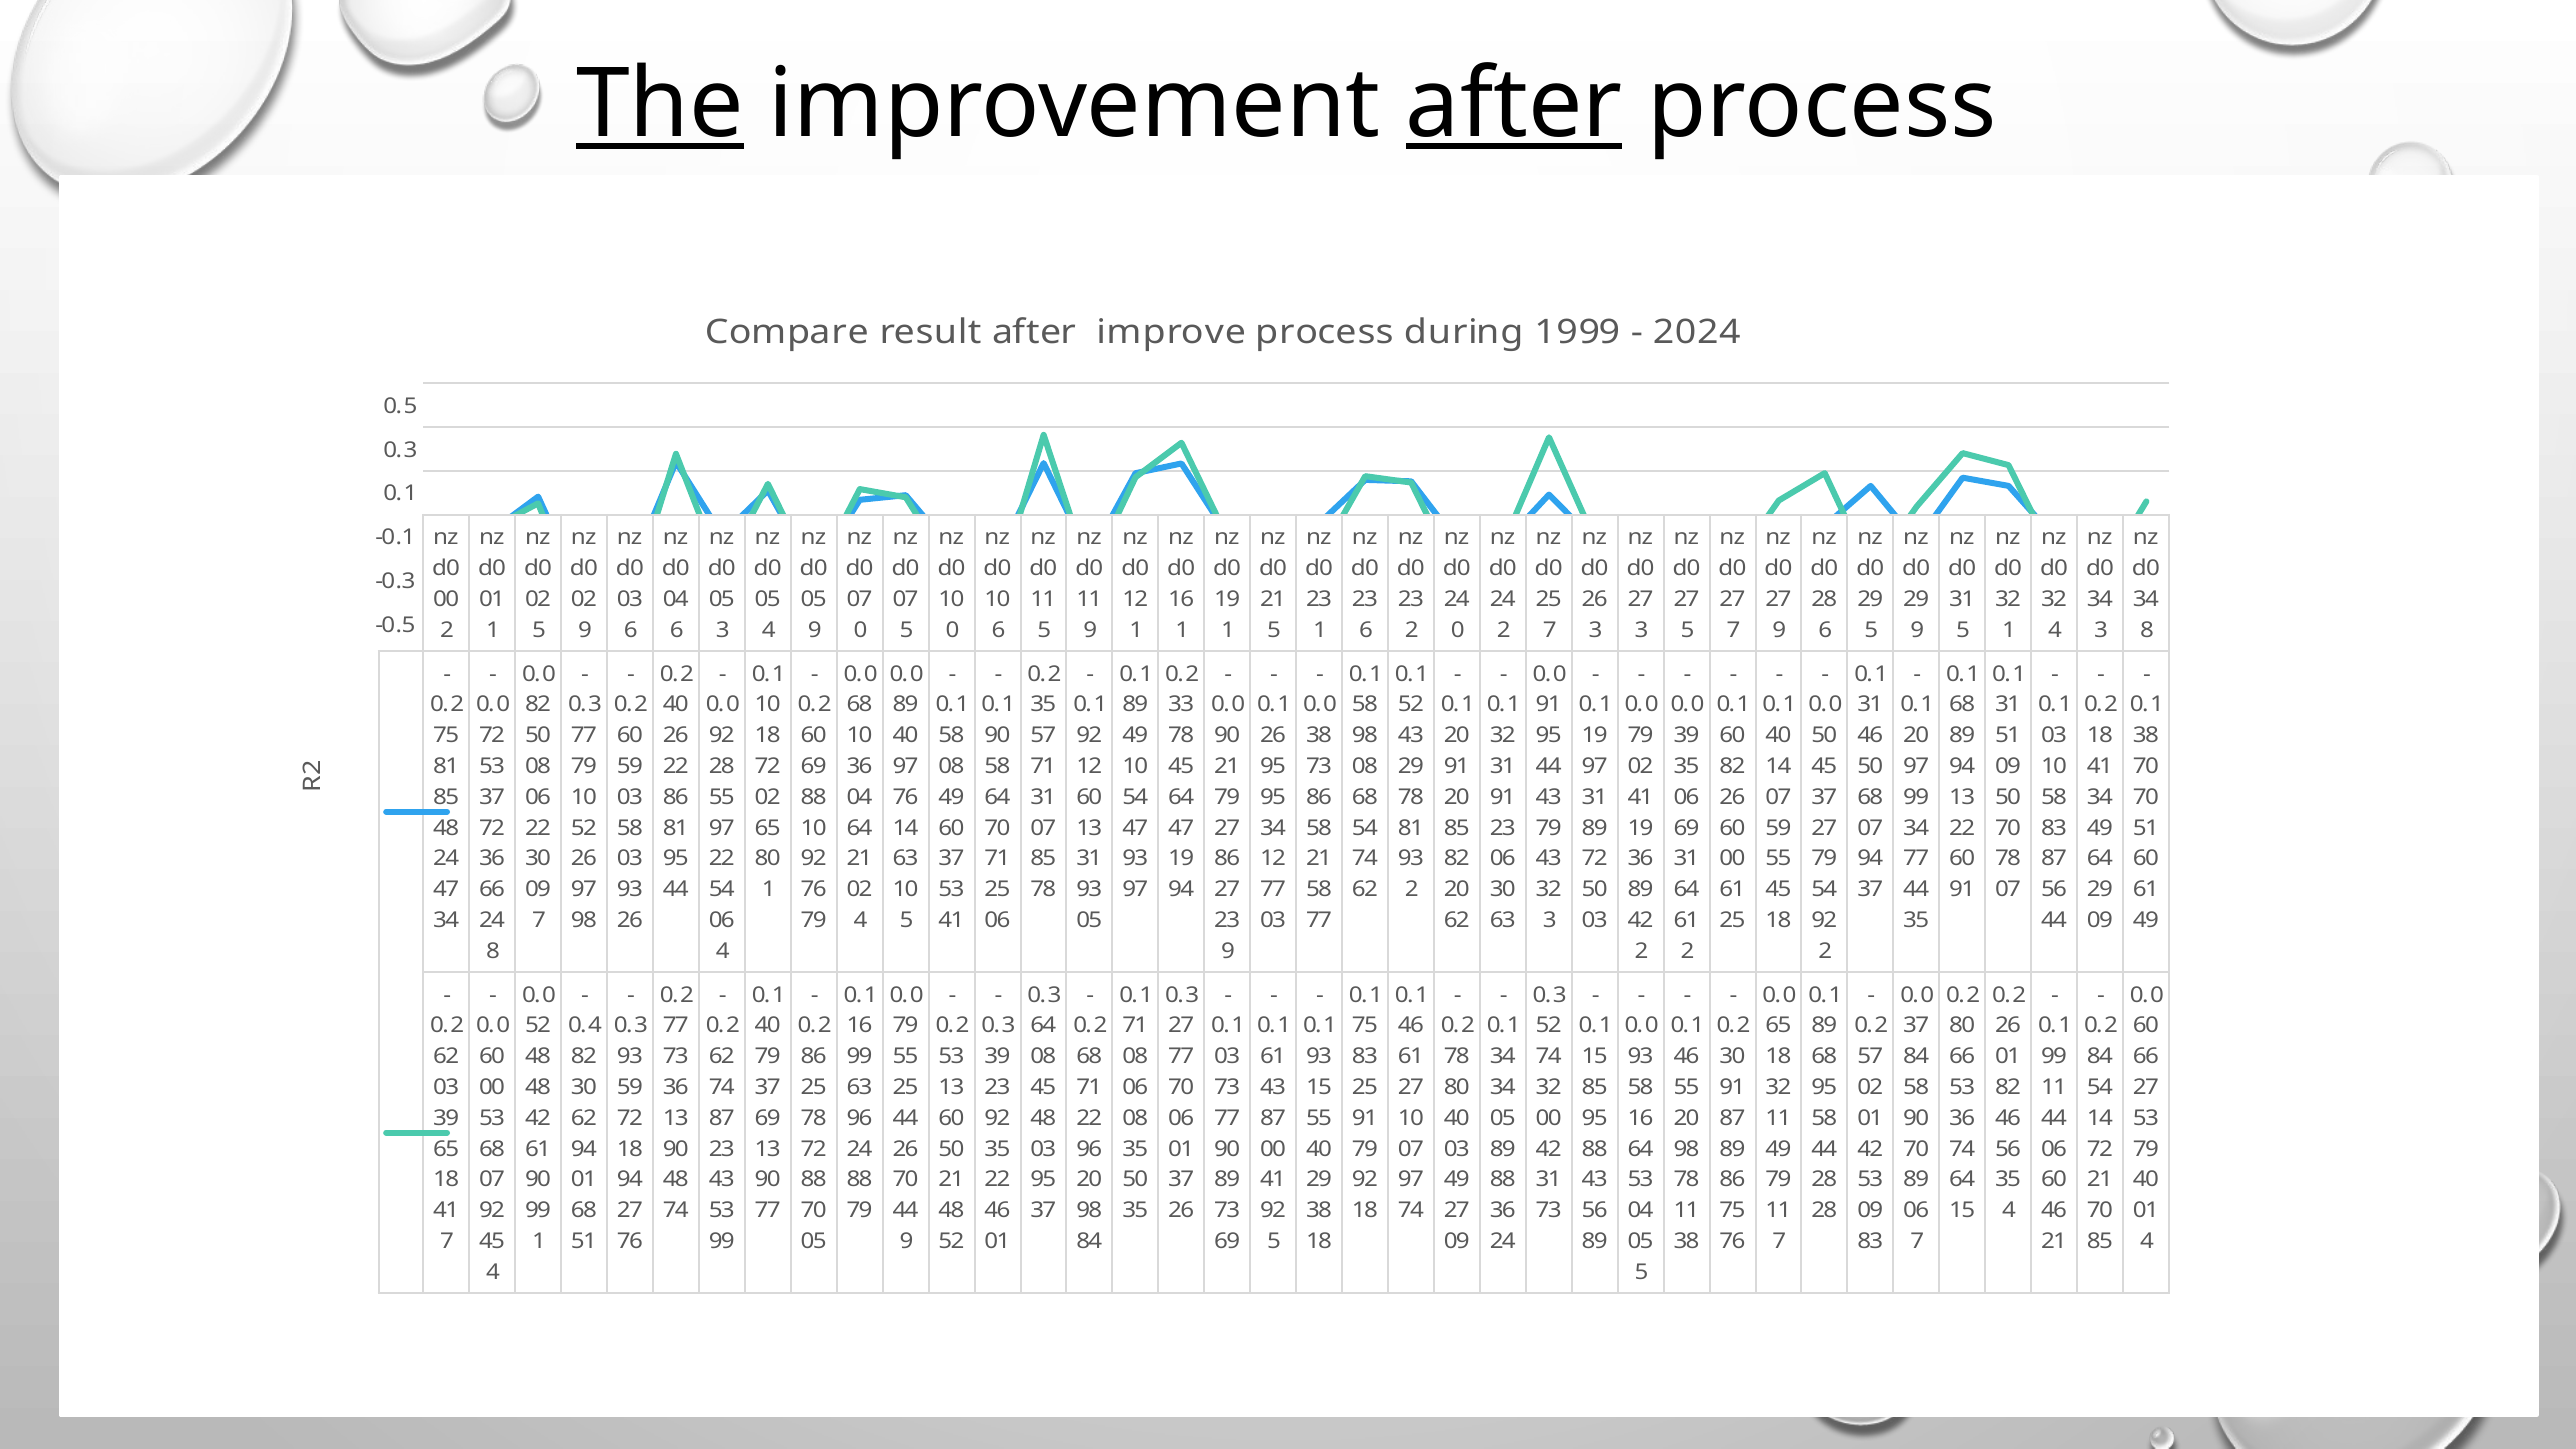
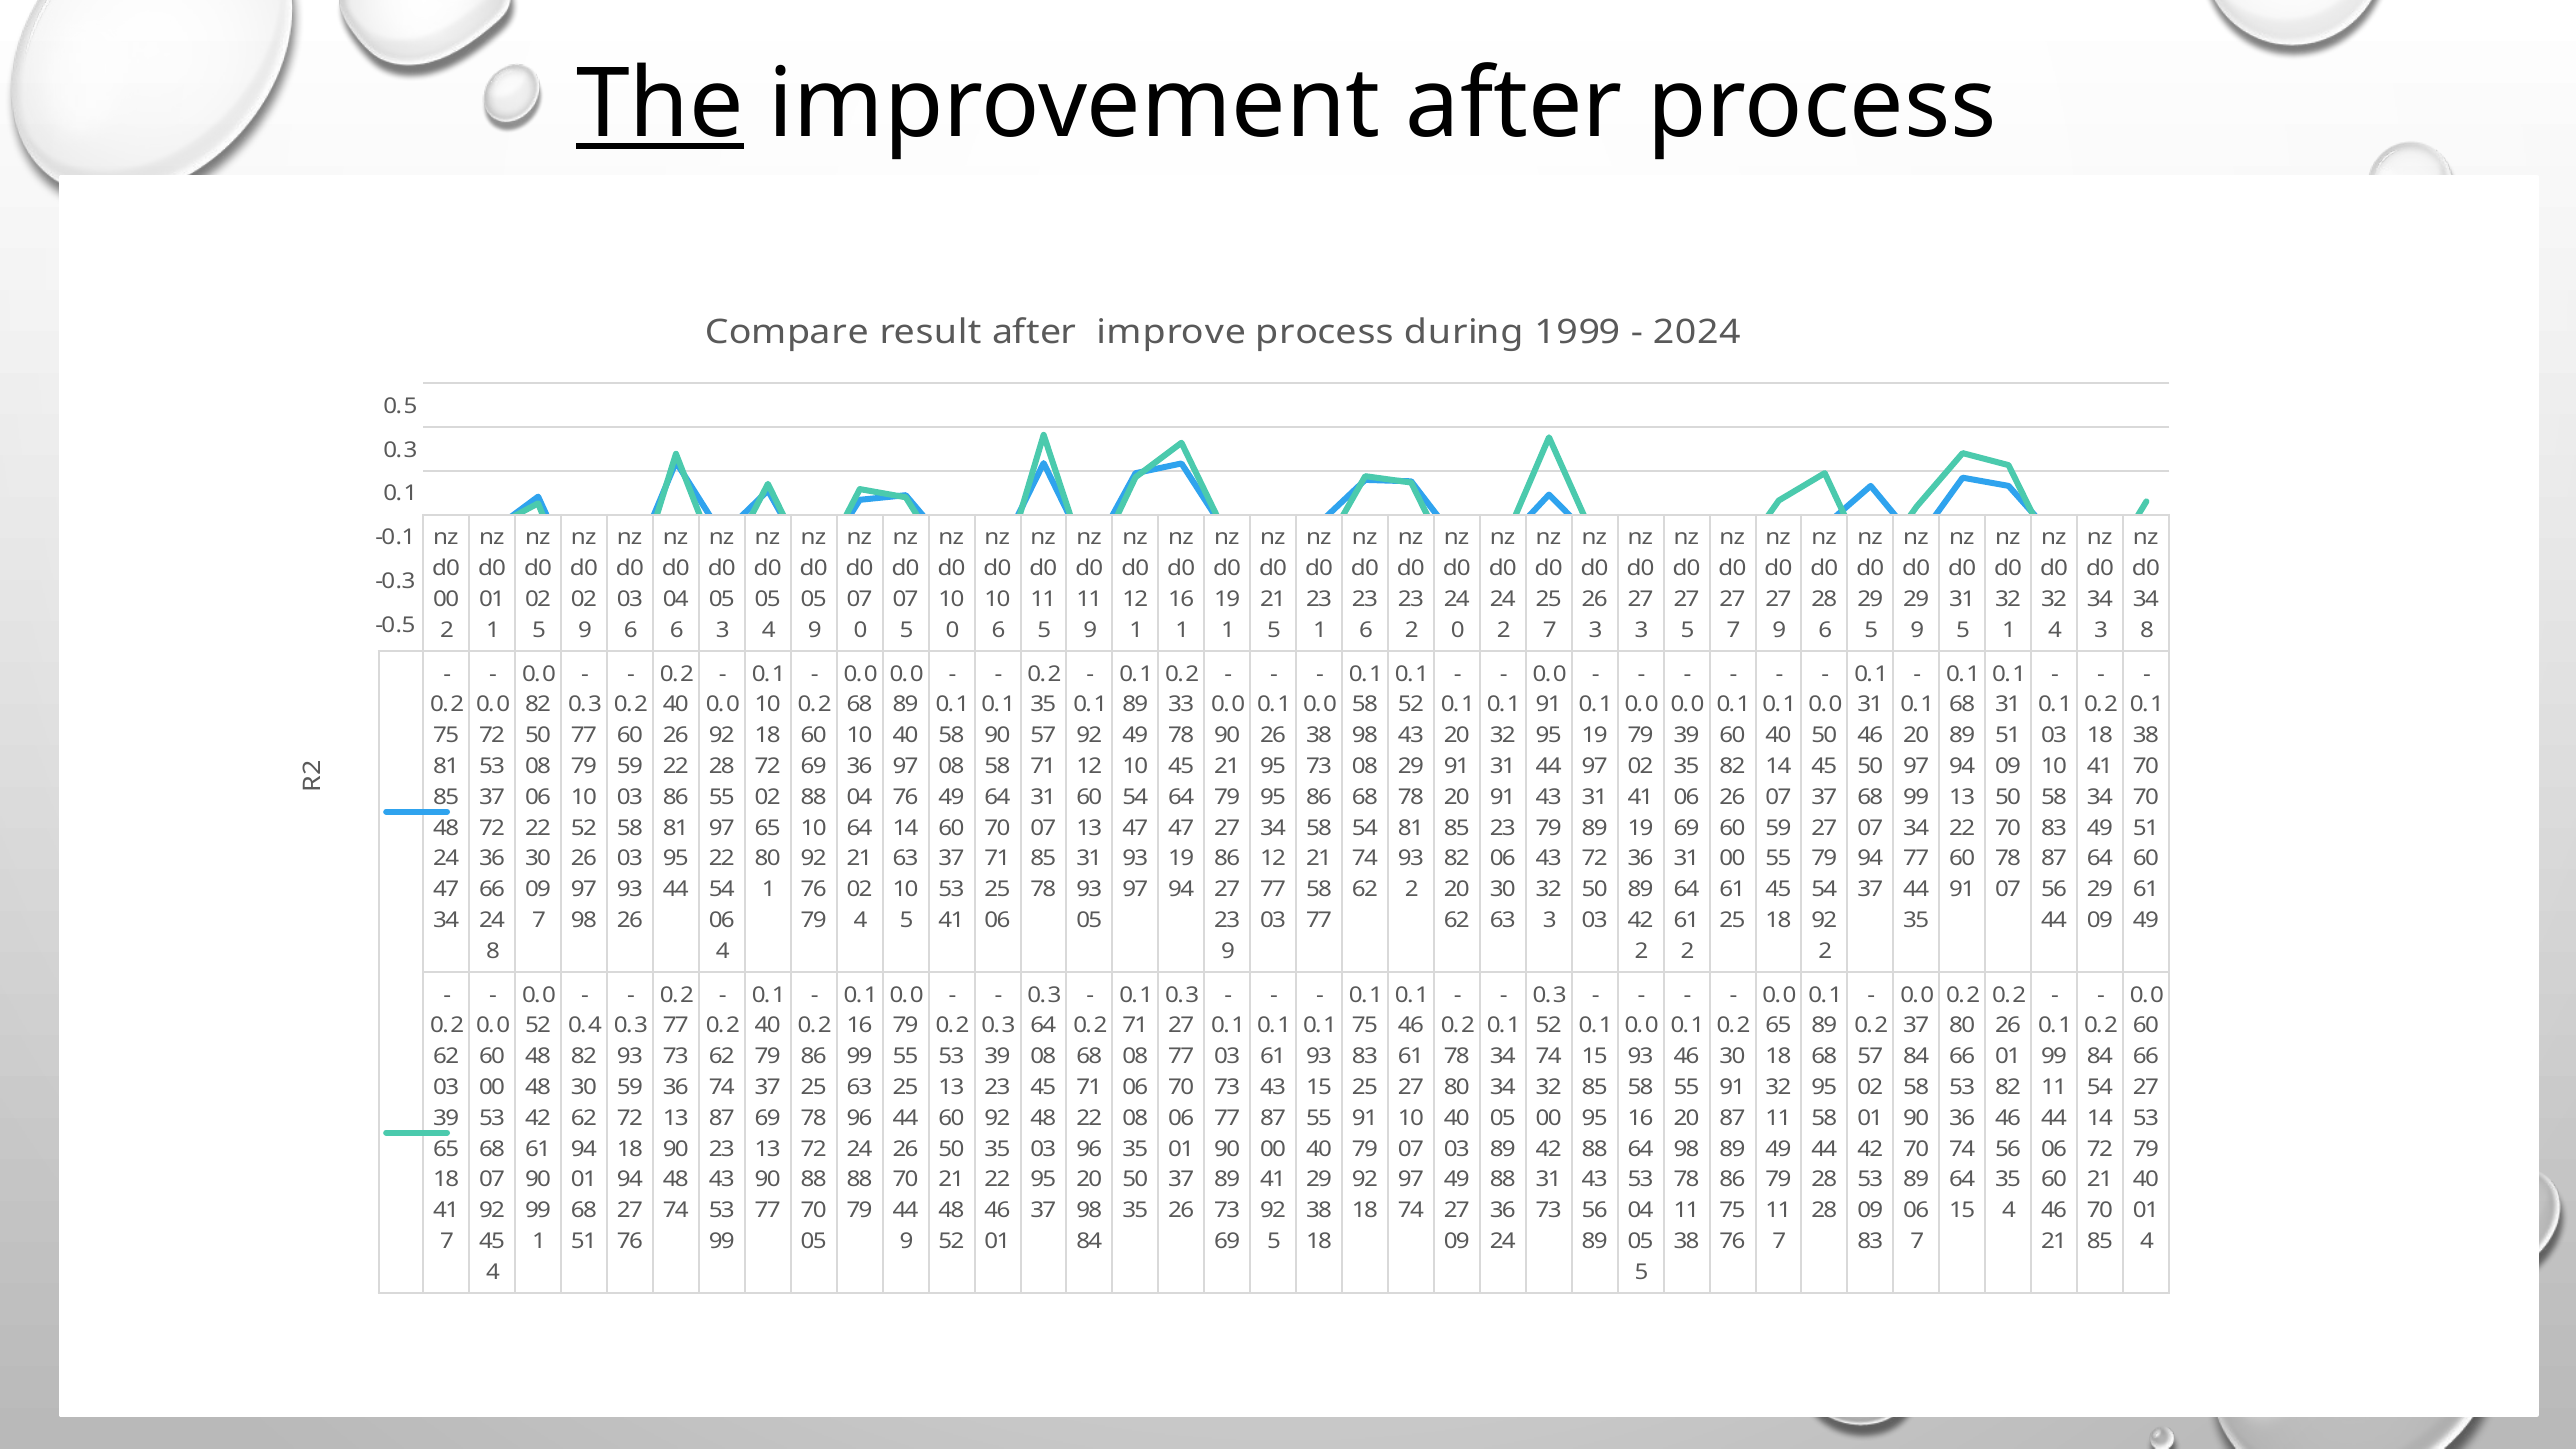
after underline: present -> none (1514, 105)
